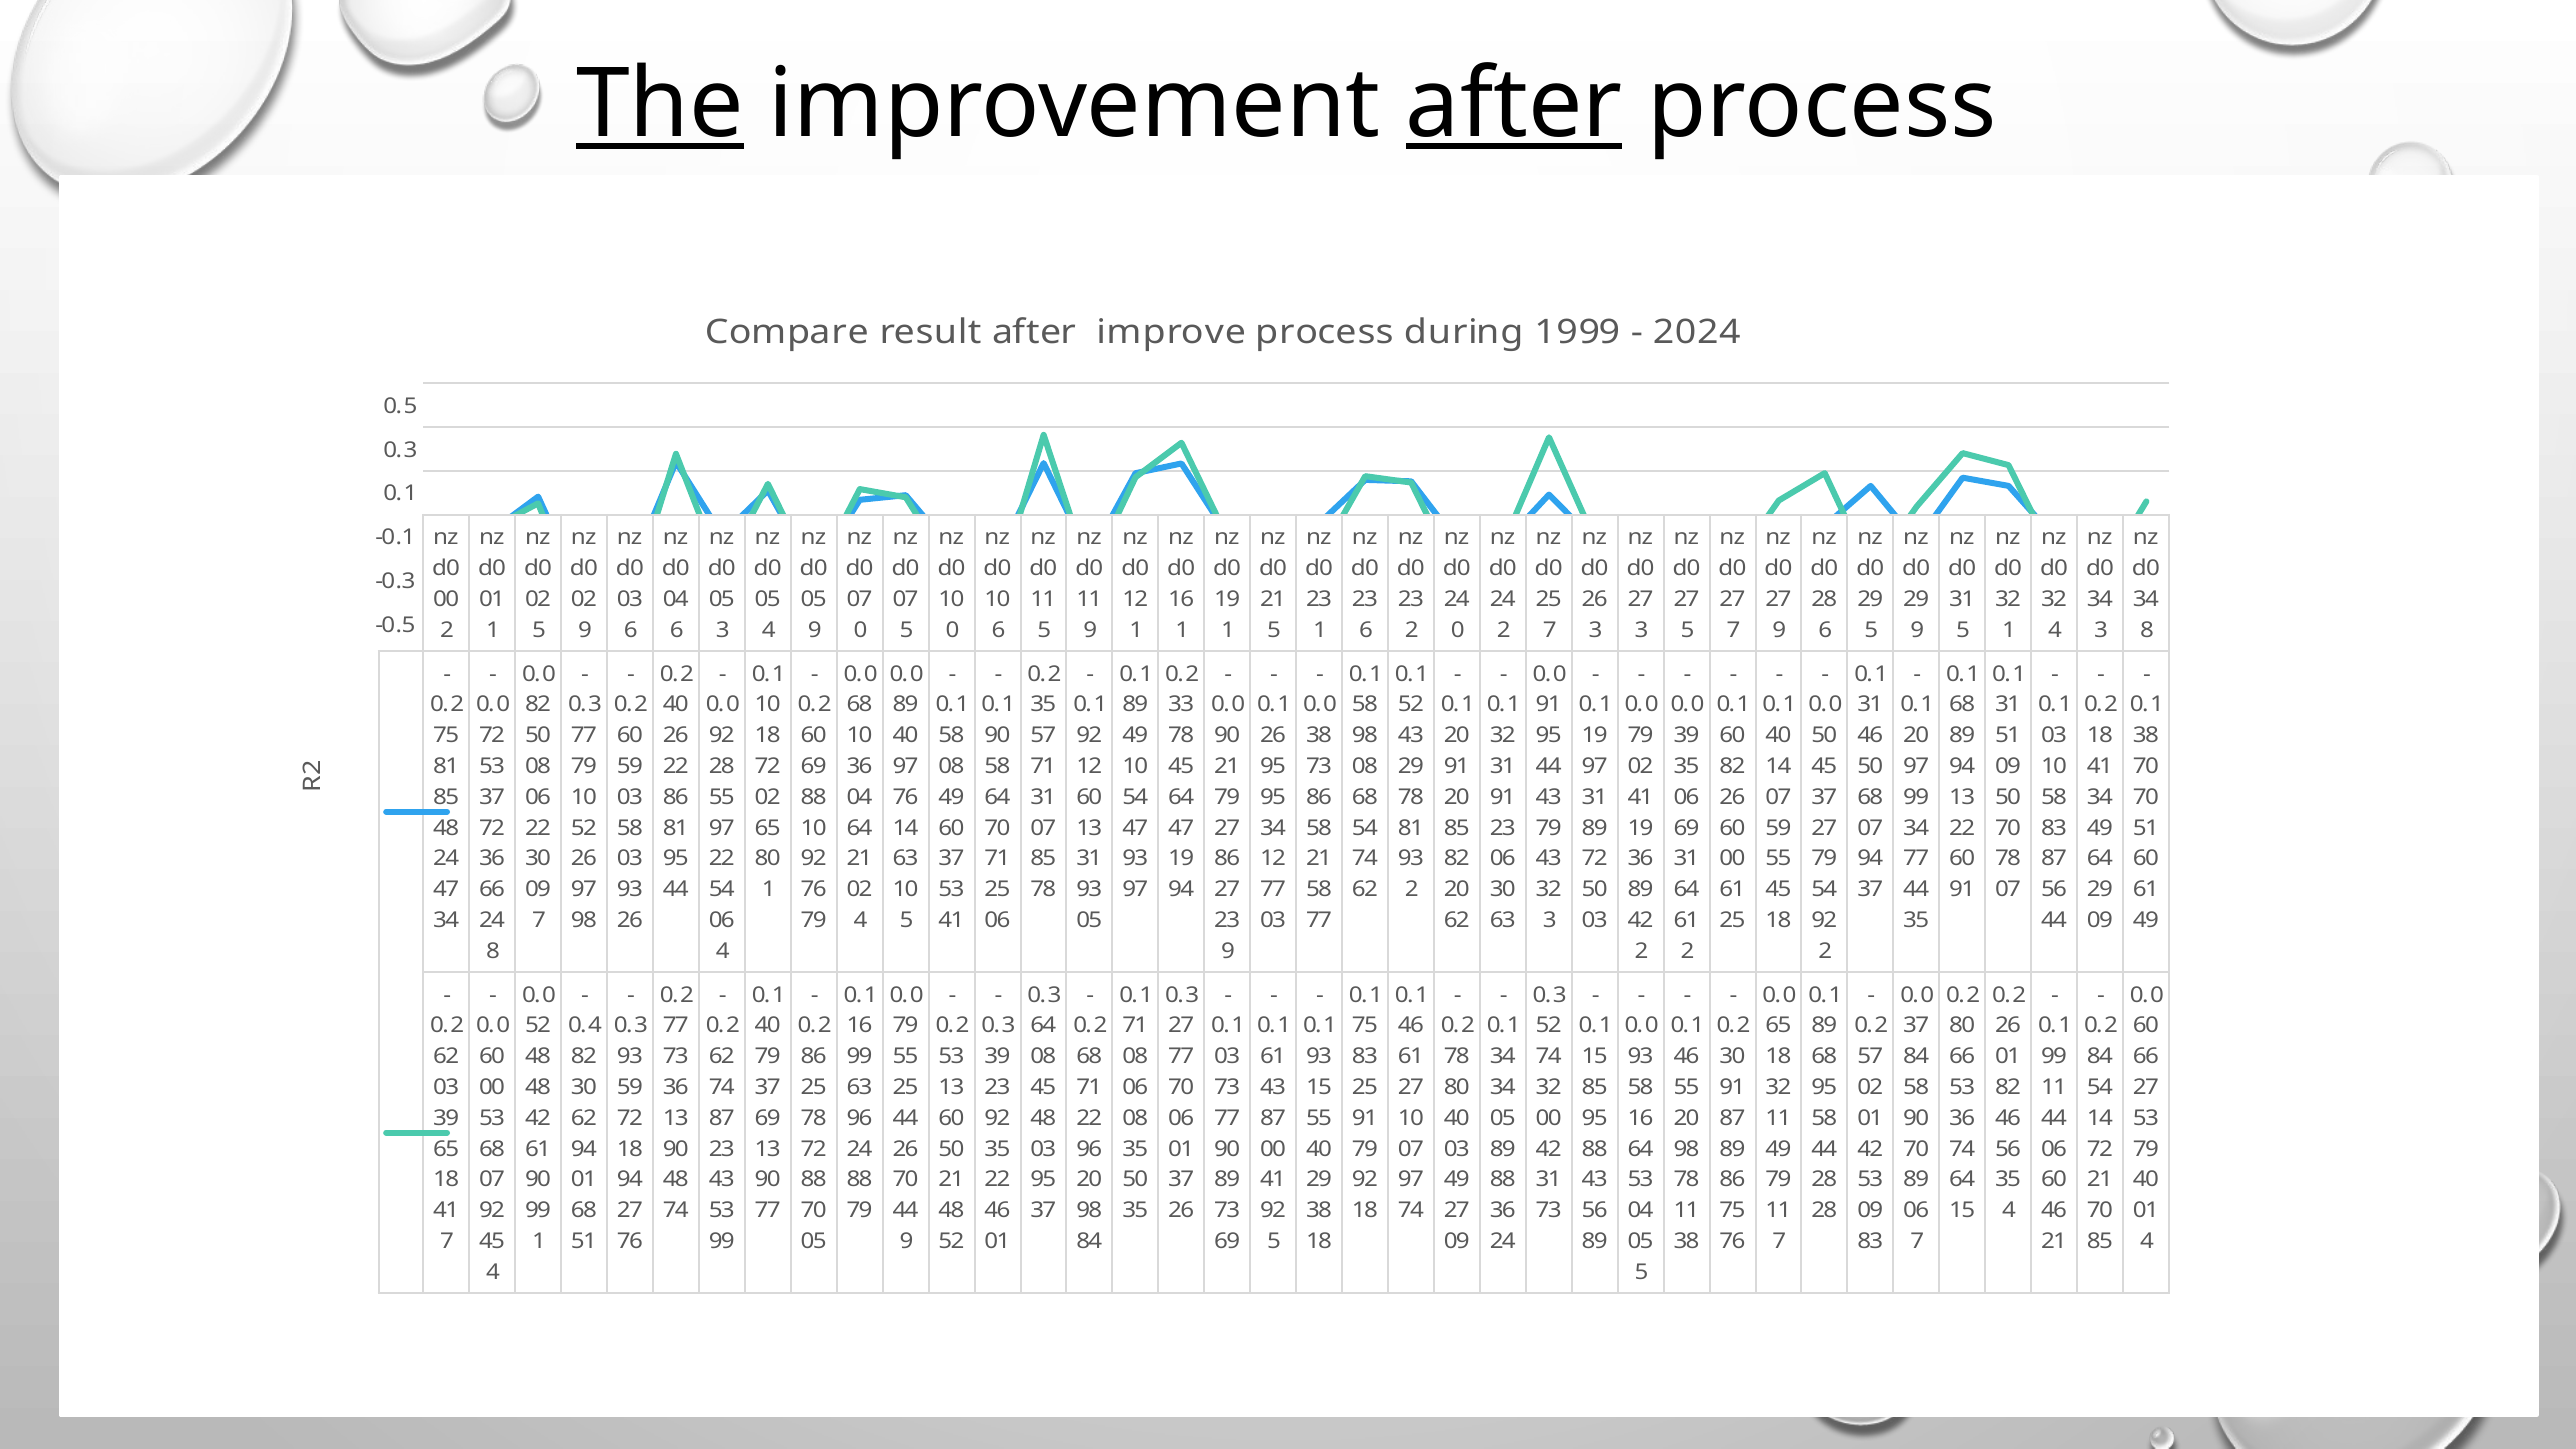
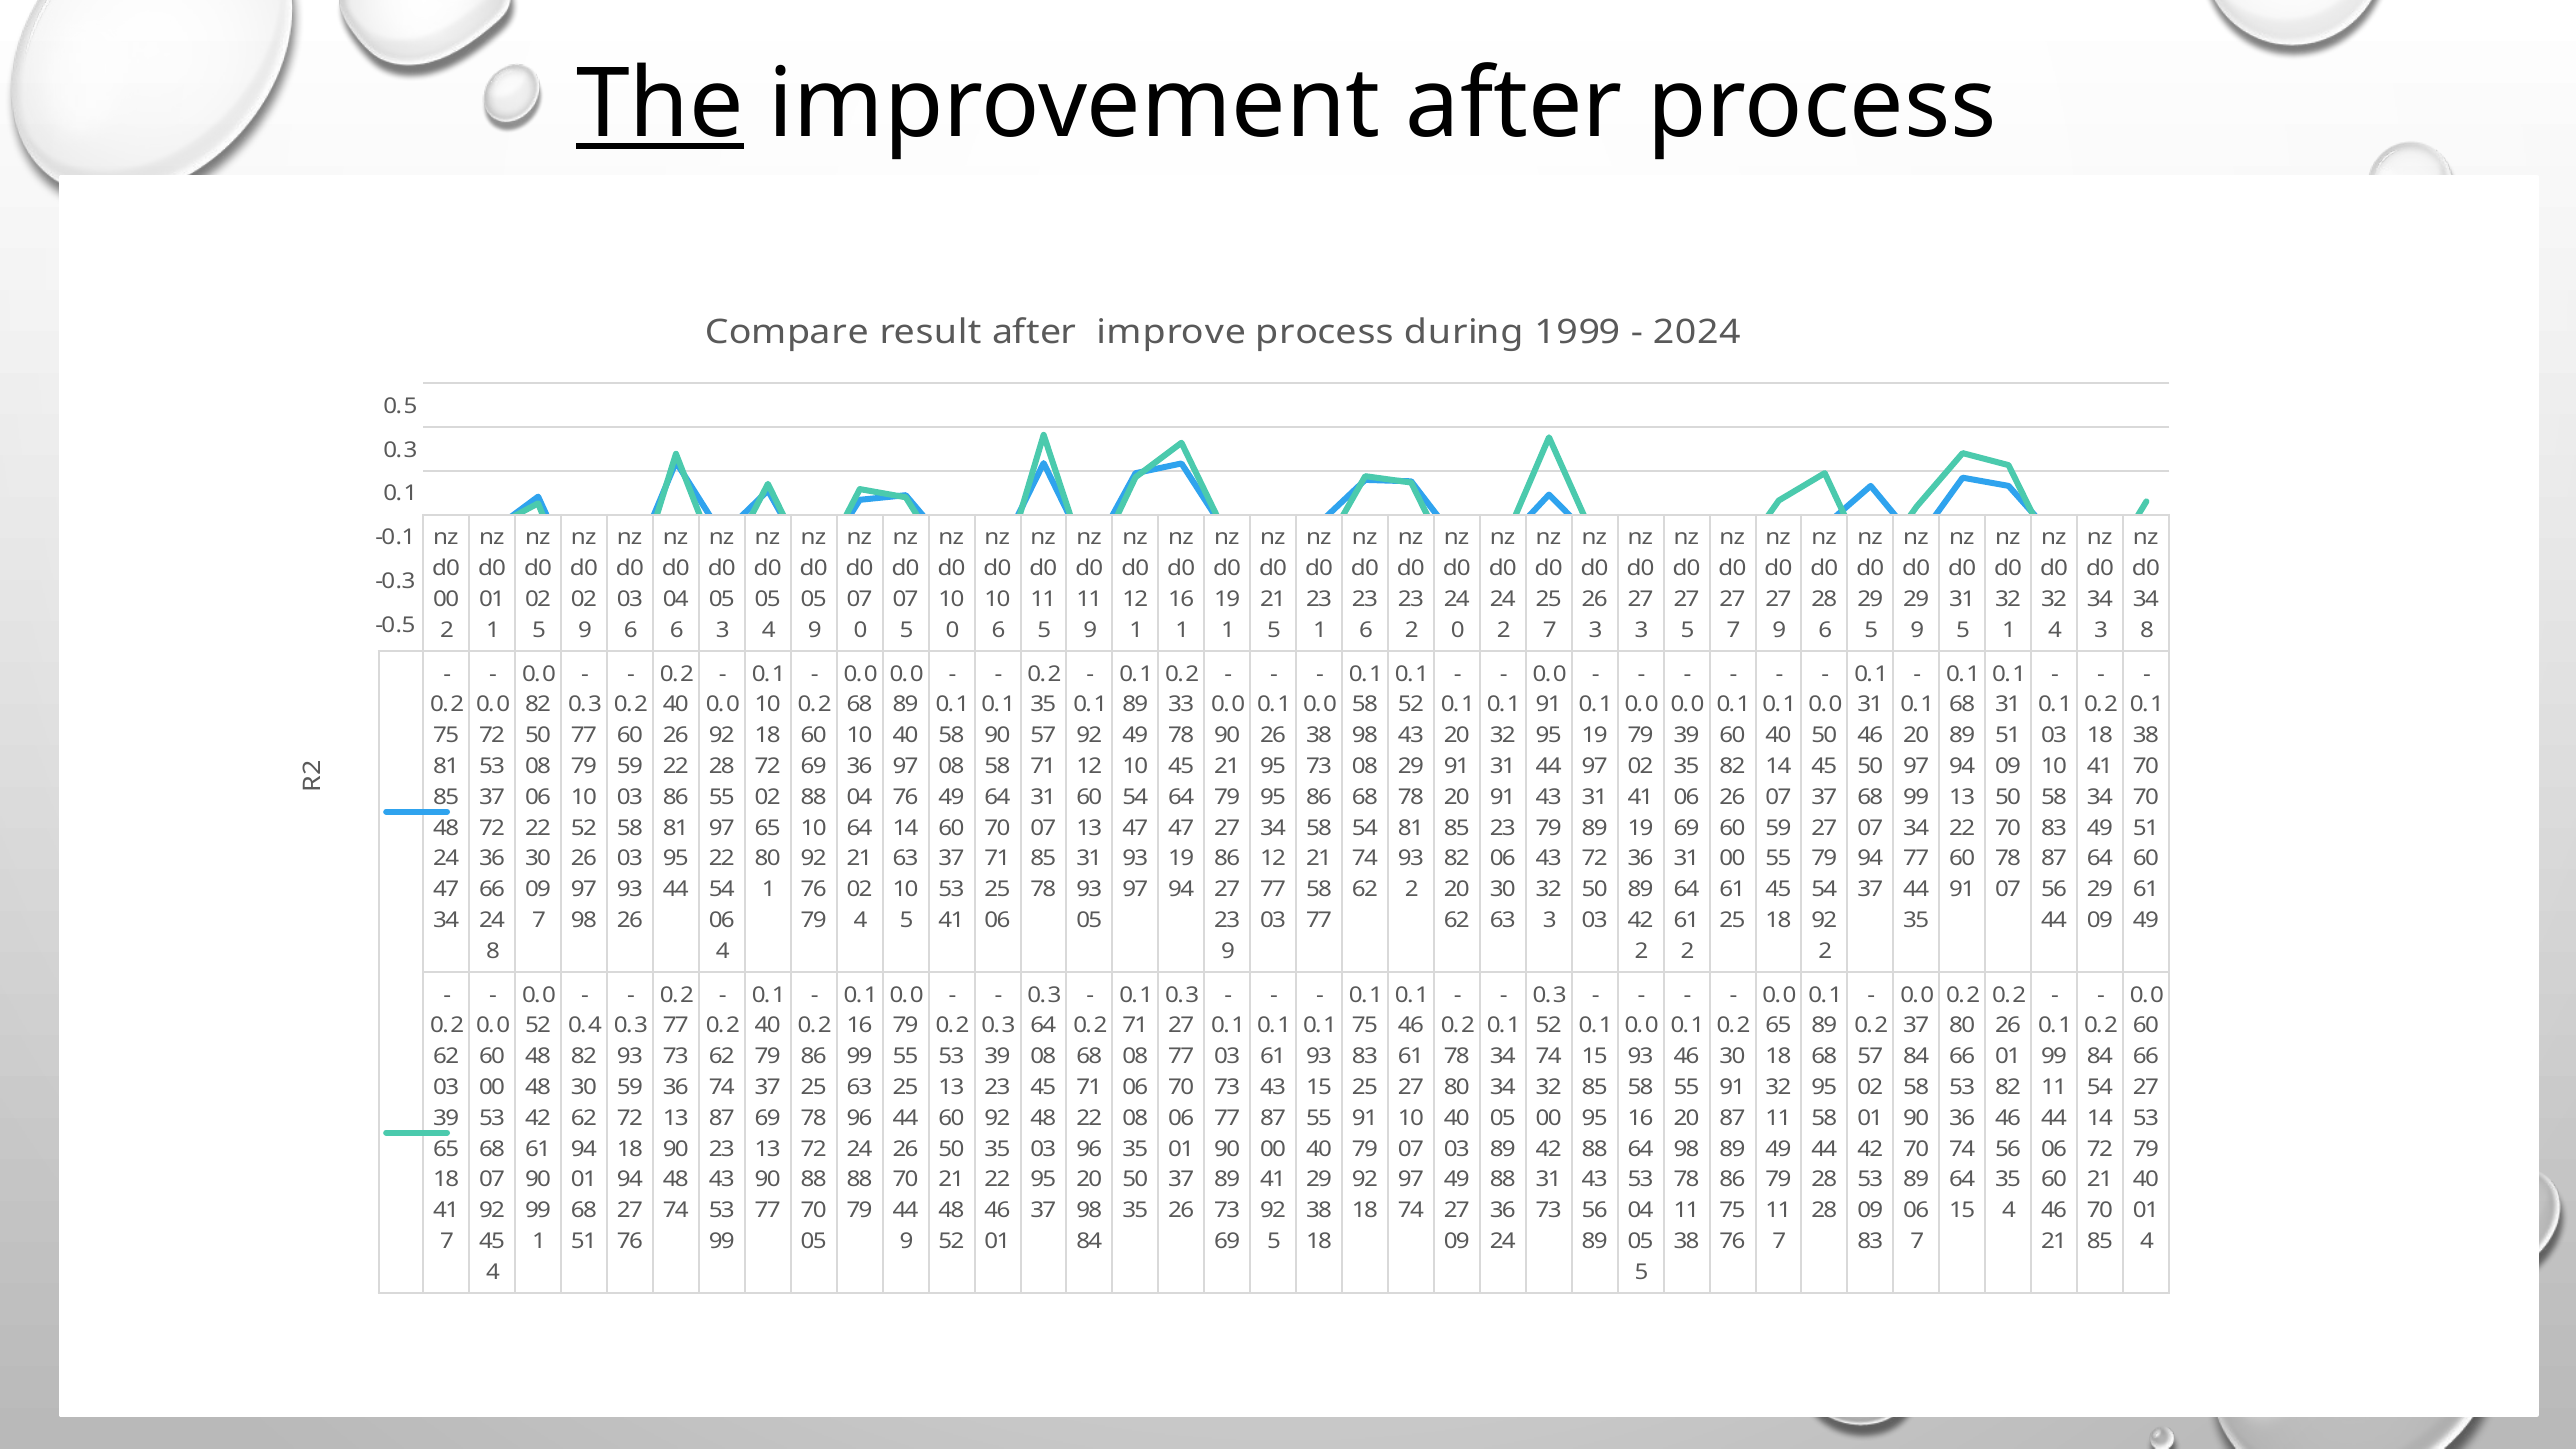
after underline: present -> none (1514, 105)
